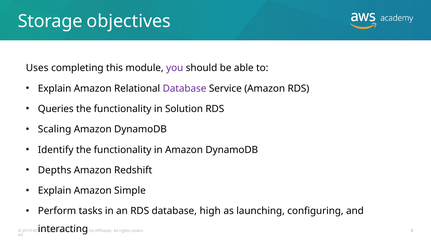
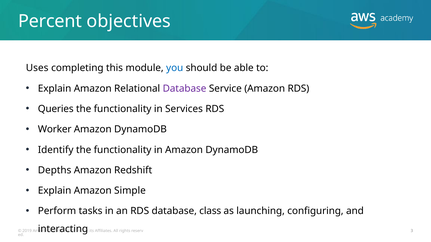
Storage: Storage -> Percent (50, 21)
you colour: purple -> blue (175, 68)
in Solution: Solution -> Services (184, 109)
Scaling: Scaling -> Worker (55, 130)
high: high -> class (210, 211)
